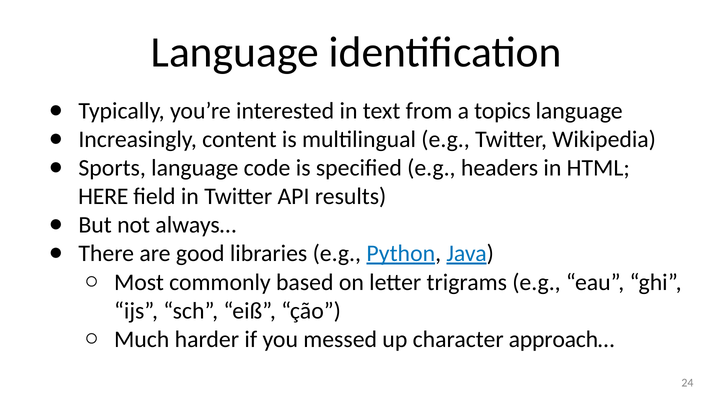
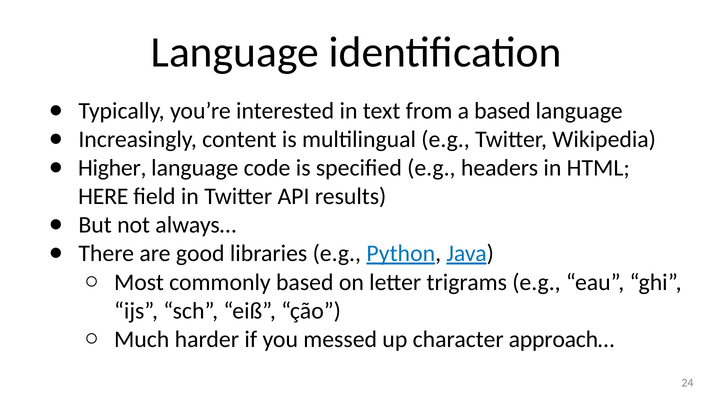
a topics: topics -> based (502, 111)
Sports: Sports -> Higher (112, 168)
